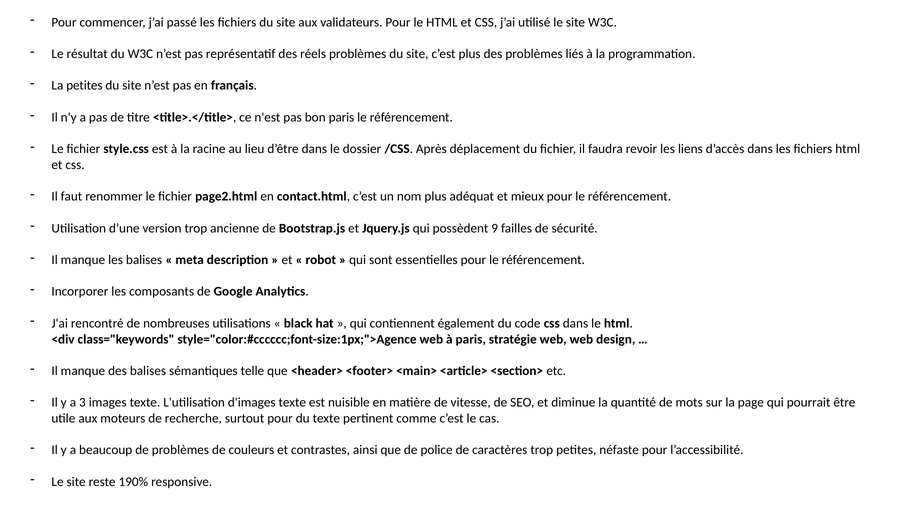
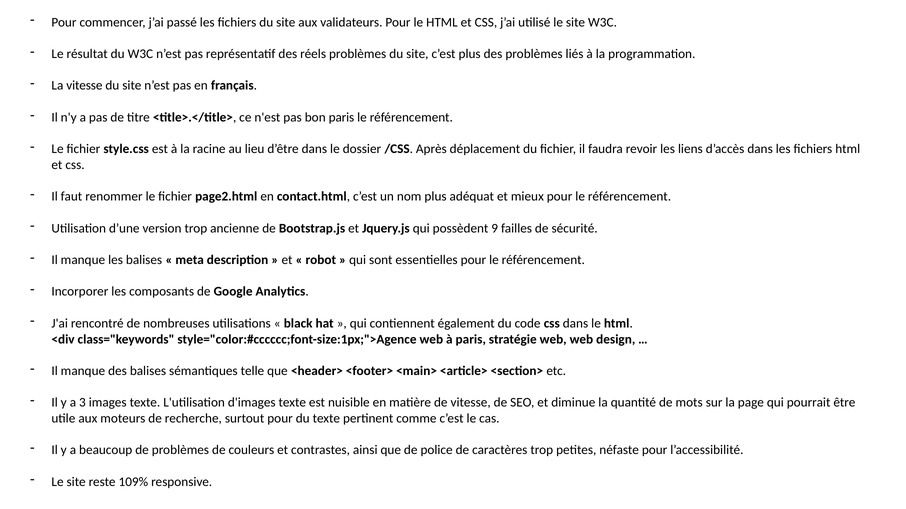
La petites: petites -> vitesse (84, 86)
190%: 190% -> 109% (133, 482)
